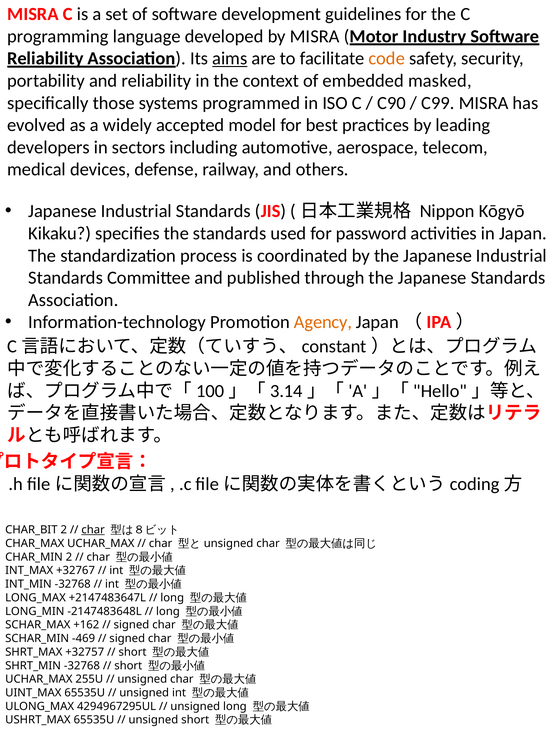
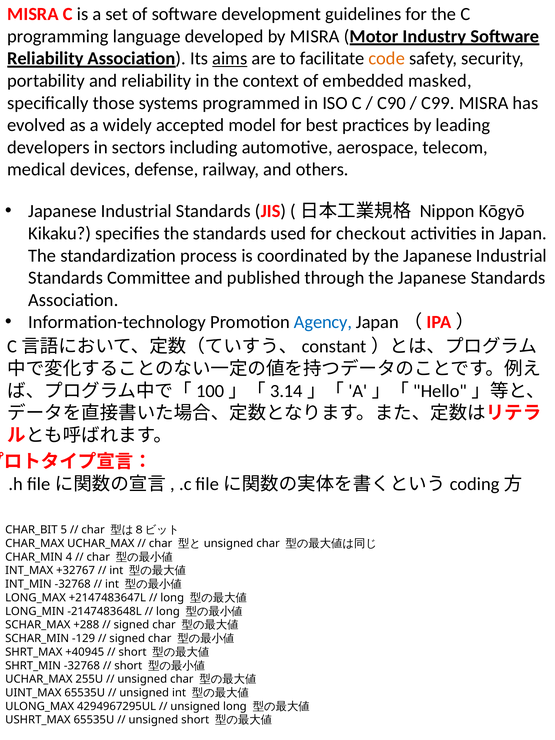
password: password -> checkout (371, 233)
Agency colour: orange -> blue (323, 322)
CHAR_BIT 2: 2 -> 5 (64, 530)
char underline: present -> none (93, 530)
CHAR_MIN 2: 2 -> 4 (69, 557)
+162: +162 -> +288 (86, 625)
-469: -469 -> -129 (84, 638)
+32757: +32757 -> +40945 (85, 652)
